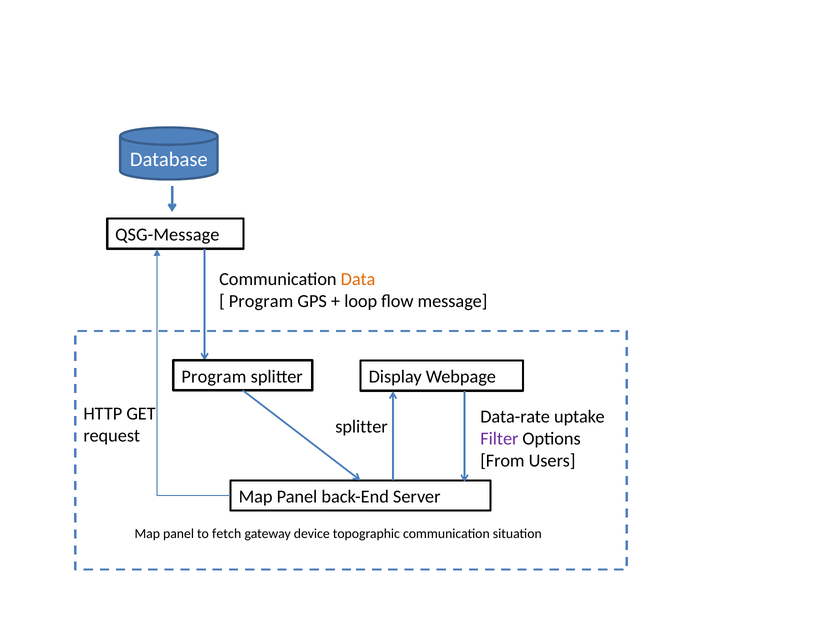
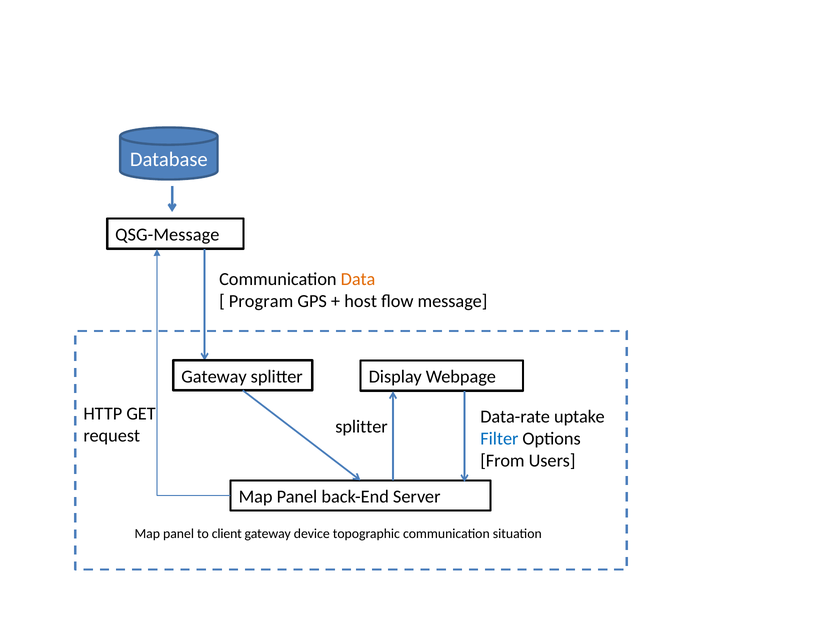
loop: loop -> host (361, 301)
Program: Program -> Gateway (214, 376)
Filter colour: purple -> blue (499, 439)
fetch: fetch -> client (227, 533)
